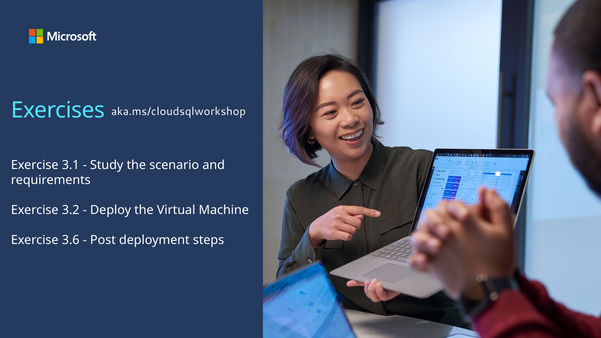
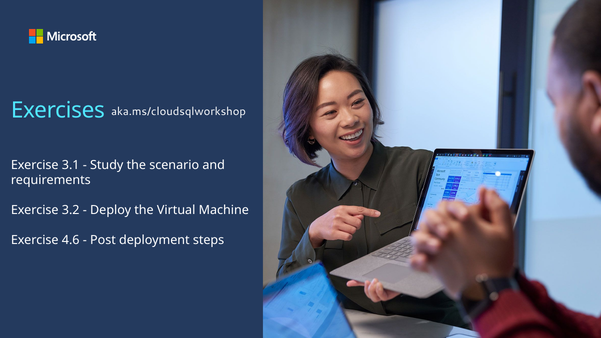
3.6: 3.6 -> 4.6 (71, 240)
